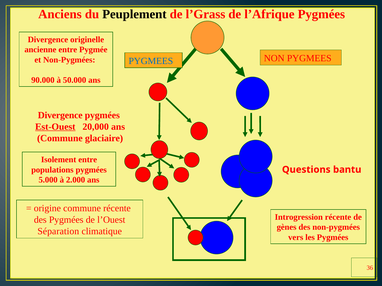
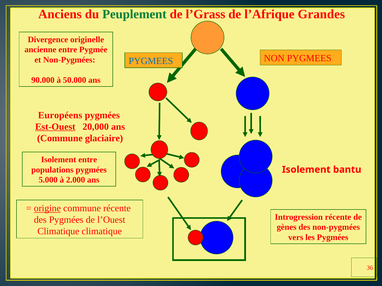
Peuplement colour: black -> green (134, 14)
l’Afrique Pygmées: Pygmées -> Grandes (321, 14)
Divergence: Divergence -> Européens (60, 115)
Questions: Questions -> Isolement (306, 170)
origine underline: none -> present (47, 209)
Séparation: Séparation -> Climatique (58, 232)
